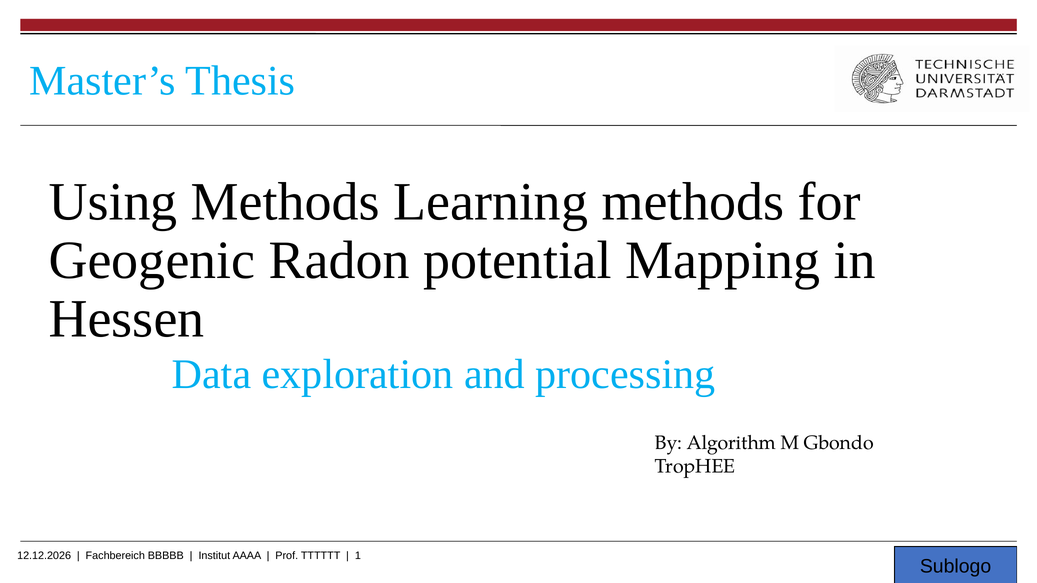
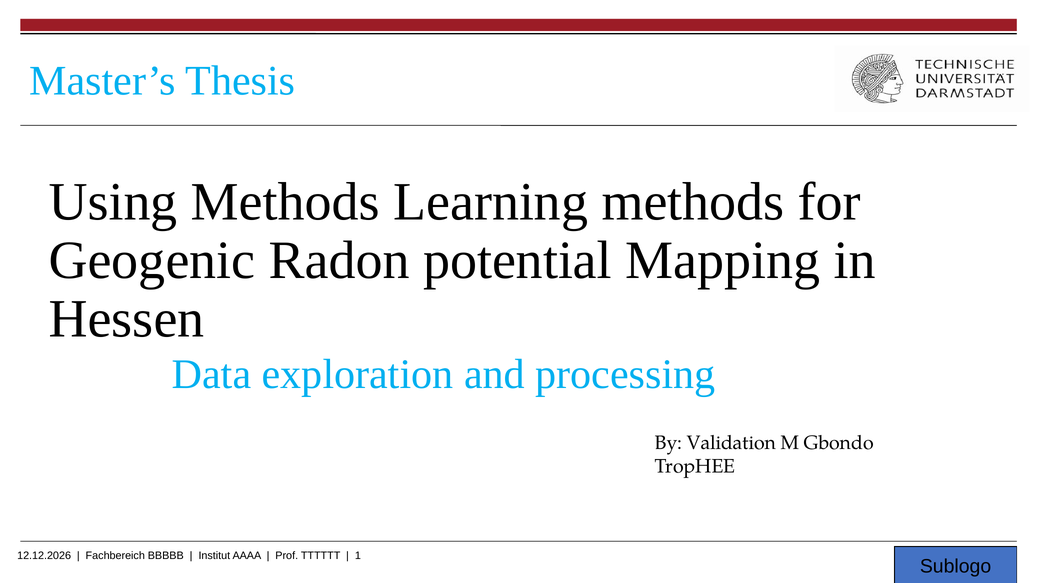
Algorithm: Algorithm -> Validation (731, 443)
